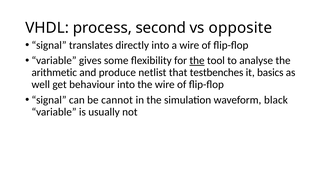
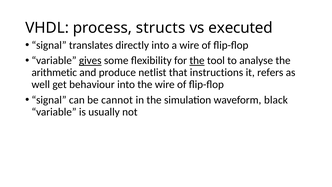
second: second -> structs (161, 28)
opposite: opposite -> executed (241, 28)
gives underline: none -> present (90, 60)
testbenches: testbenches -> instructions (217, 72)
basics: basics -> refers (270, 72)
